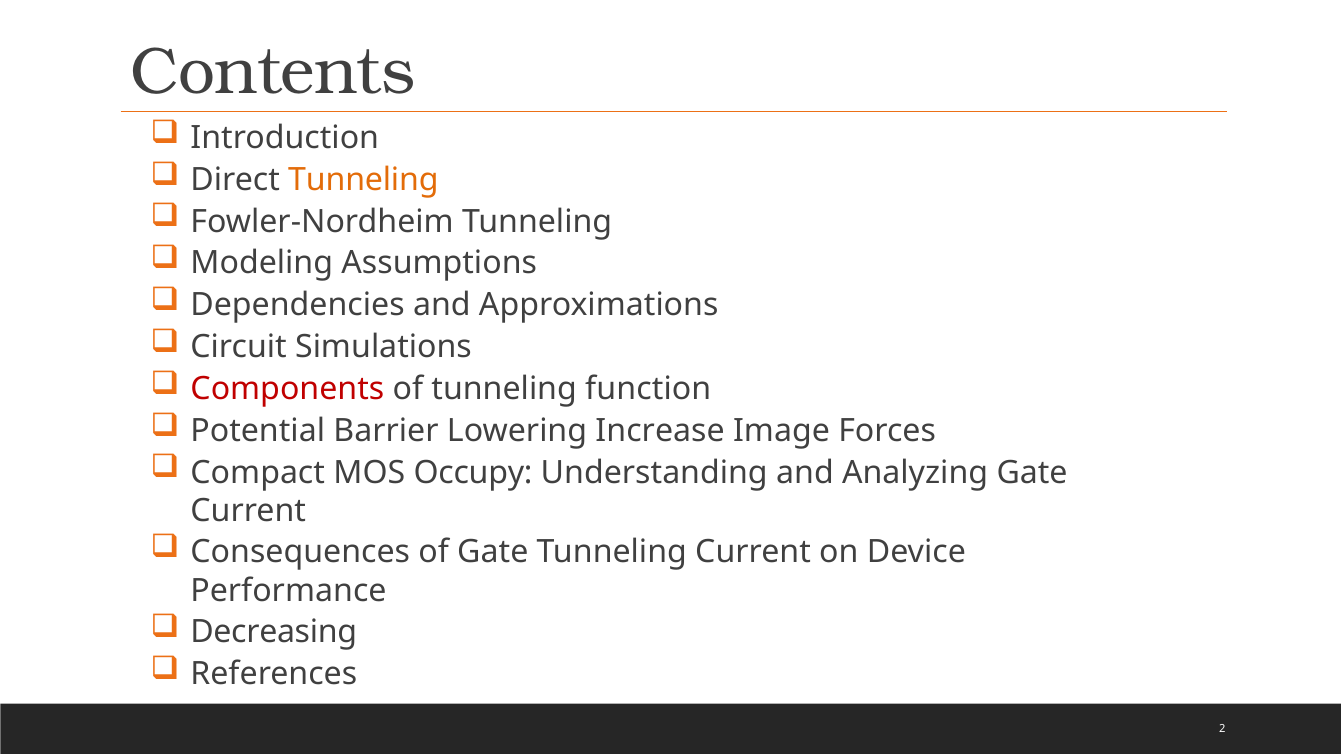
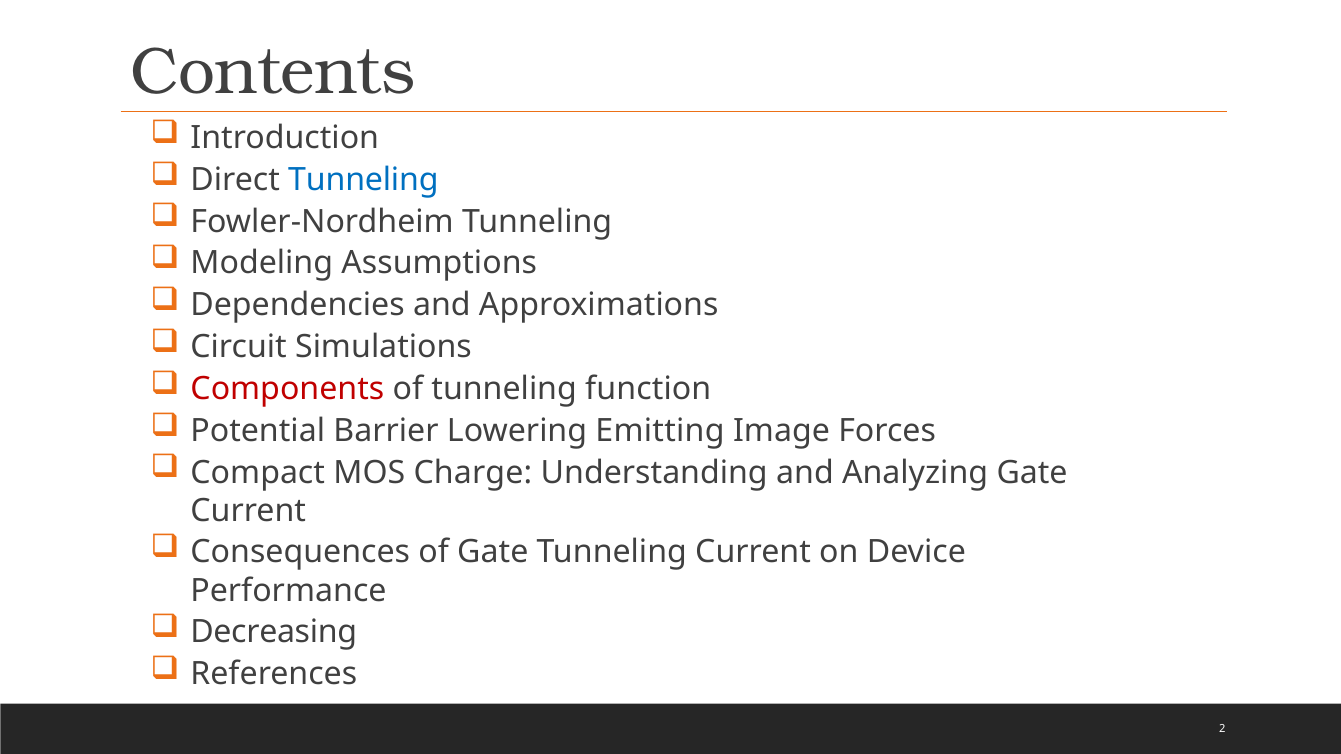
Tunneling colour: orange -> blue (363, 180)
Increase: Increase -> Emitting (660, 431)
Occupy: Occupy -> Charge (473, 473)
